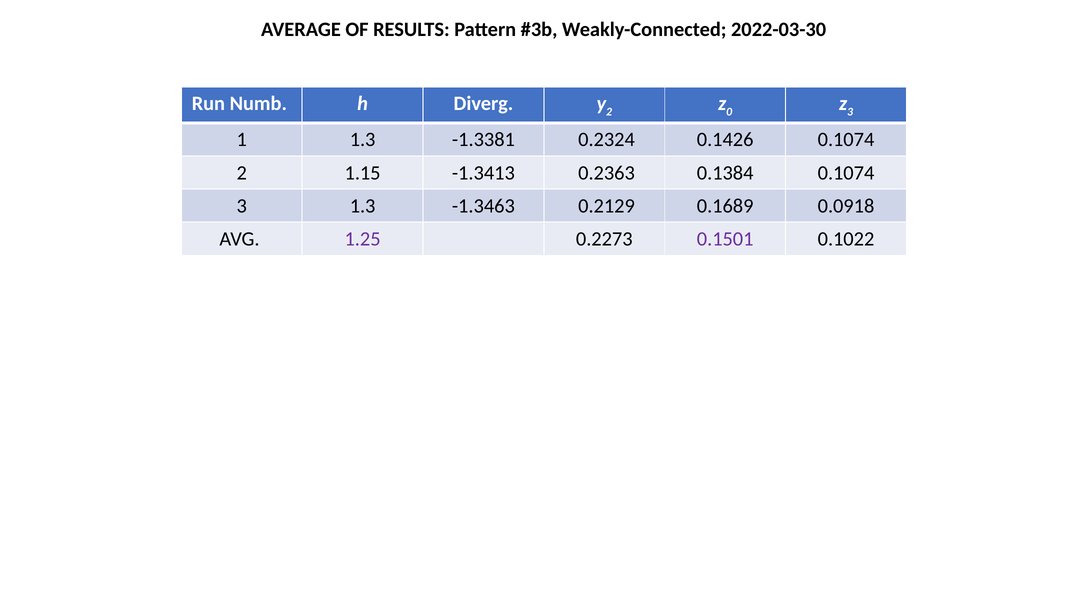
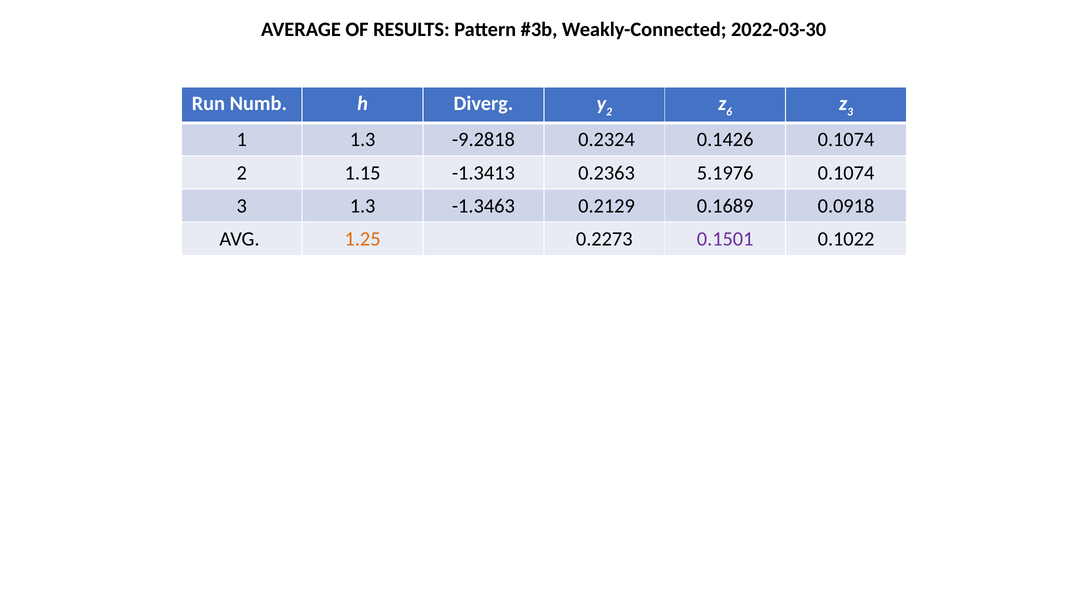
0: 0 -> 6 (729, 112)
-1.3381: -1.3381 -> -9.2818 (483, 140)
0.1384: 0.1384 -> 5.1976 (725, 173)
1.25 colour: purple -> orange (363, 239)
